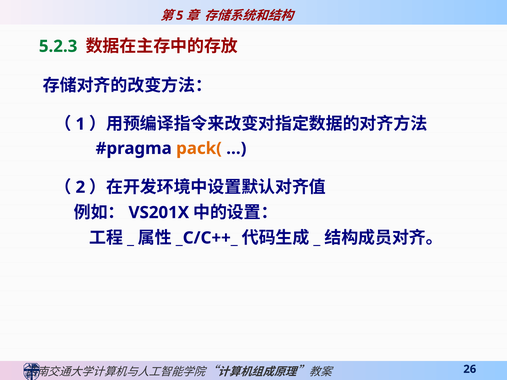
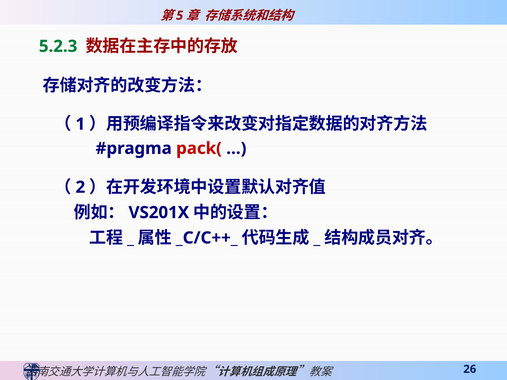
pack( colour: orange -> red (199, 148)
